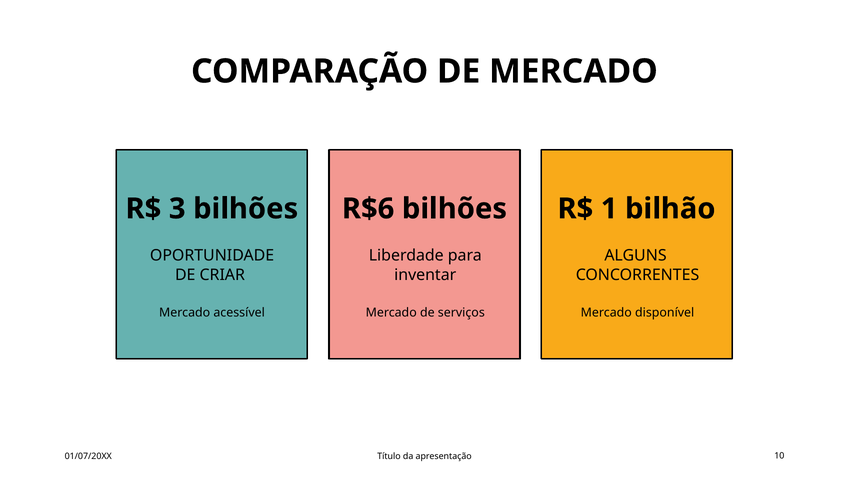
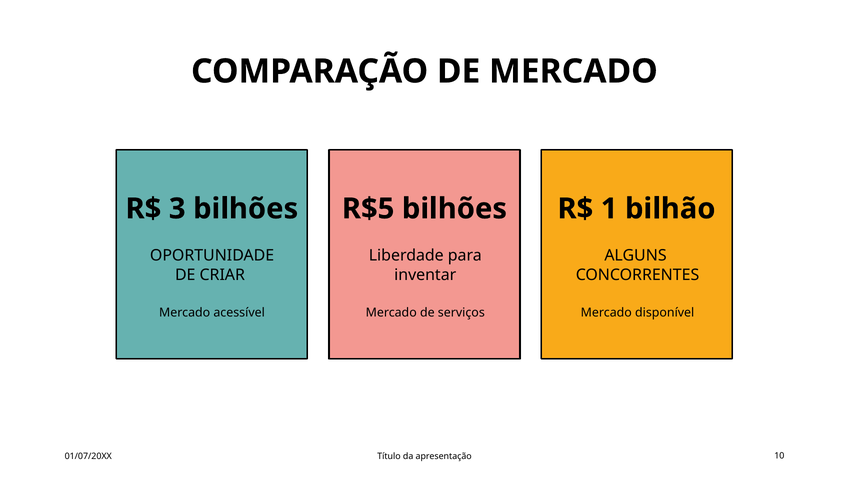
R$6: R$6 -> R$5 (368, 209)
